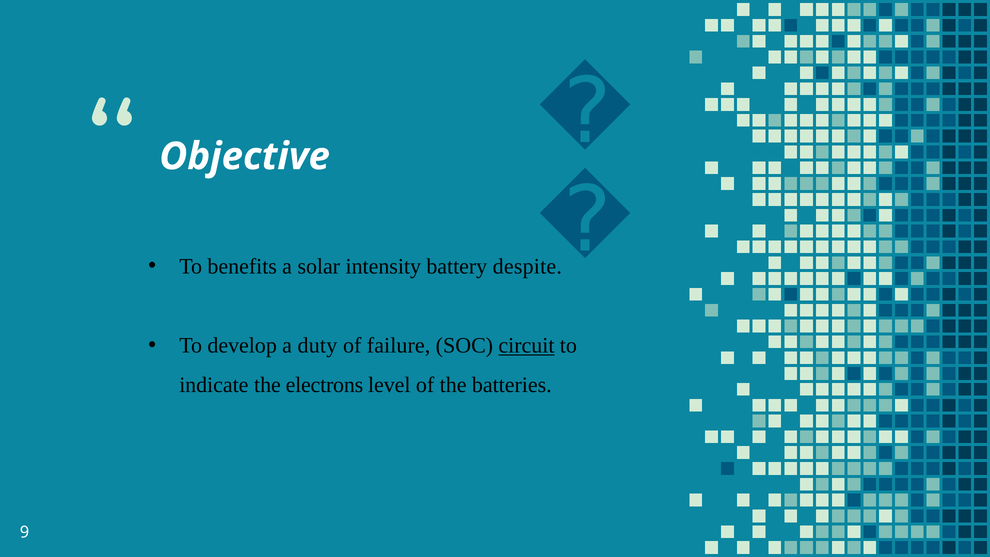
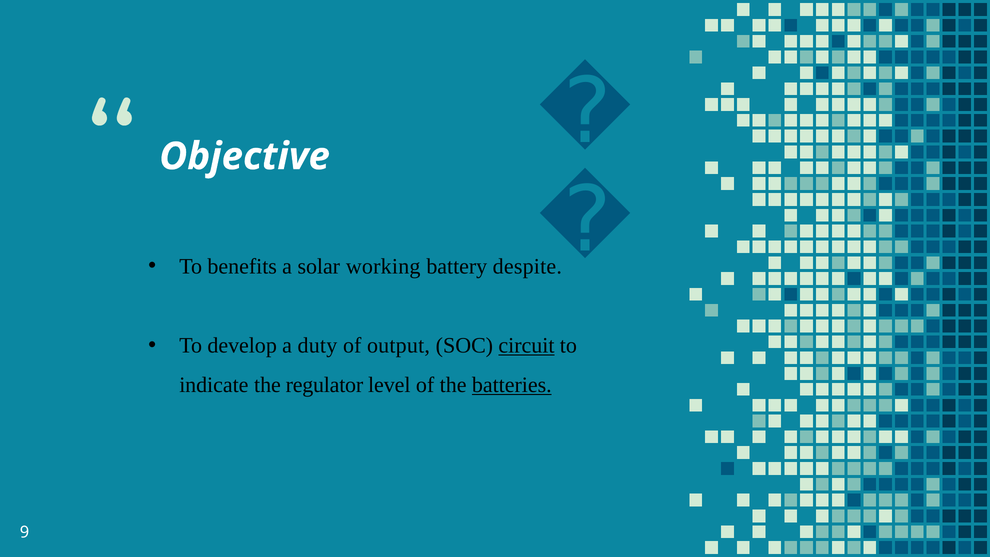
intensity: intensity -> working (383, 266)
failure: failure -> output (398, 345)
electrons: electrons -> regulator (324, 385)
batteries underline: none -> present (512, 385)
